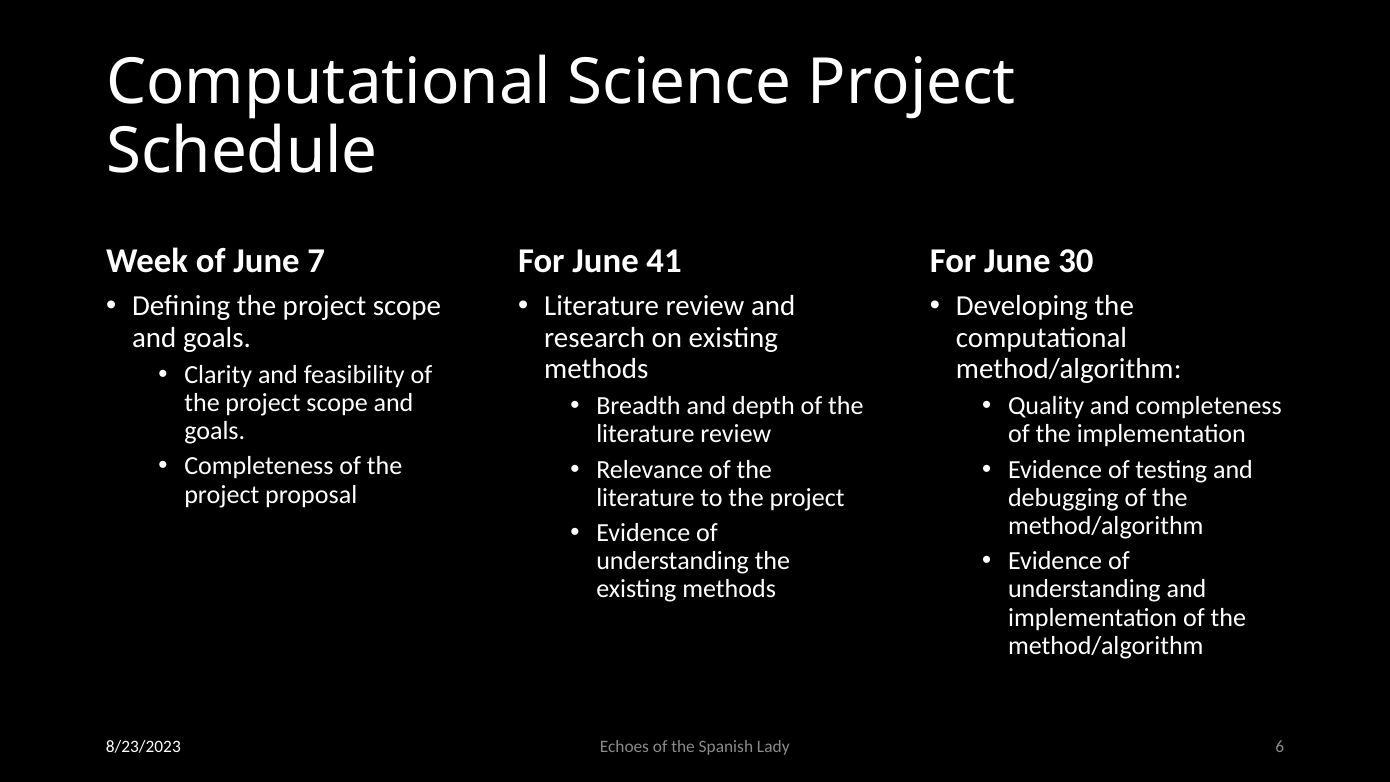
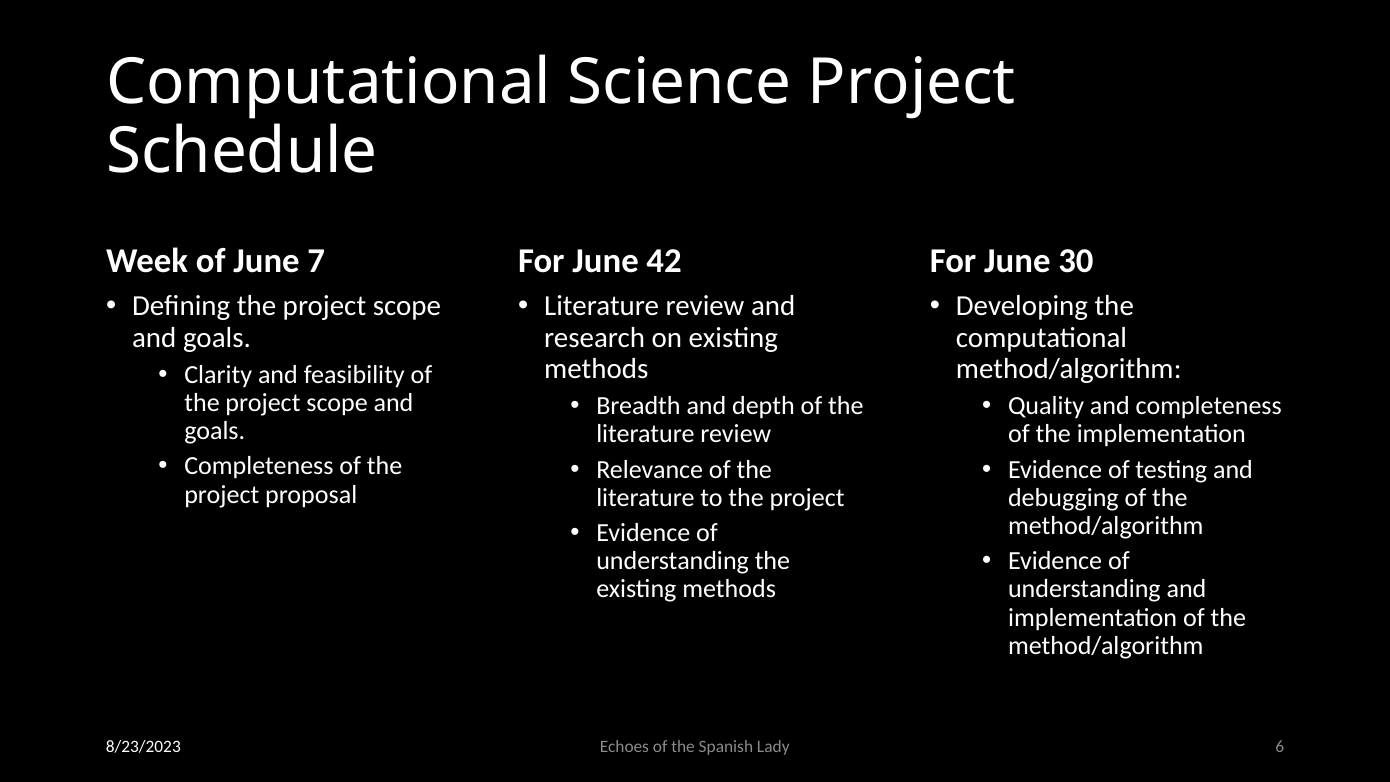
41: 41 -> 42 (664, 261)
